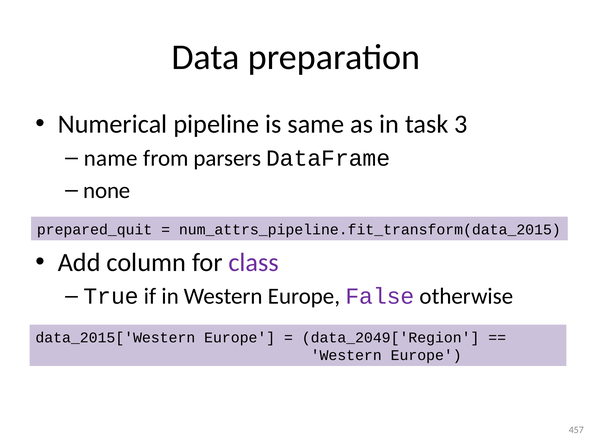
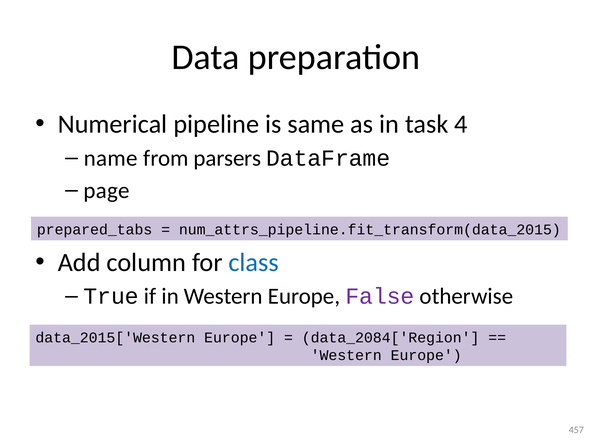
3: 3 -> 4 (461, 124)
none: none -> page (107, 190)
prepared_quit: prepared_quit -> prepared_tabs (95, 230)
class colour: purple -> blue (254, 262)
data_2049['Region: data_2049['Region -> data_2084['Region (391, 337)
